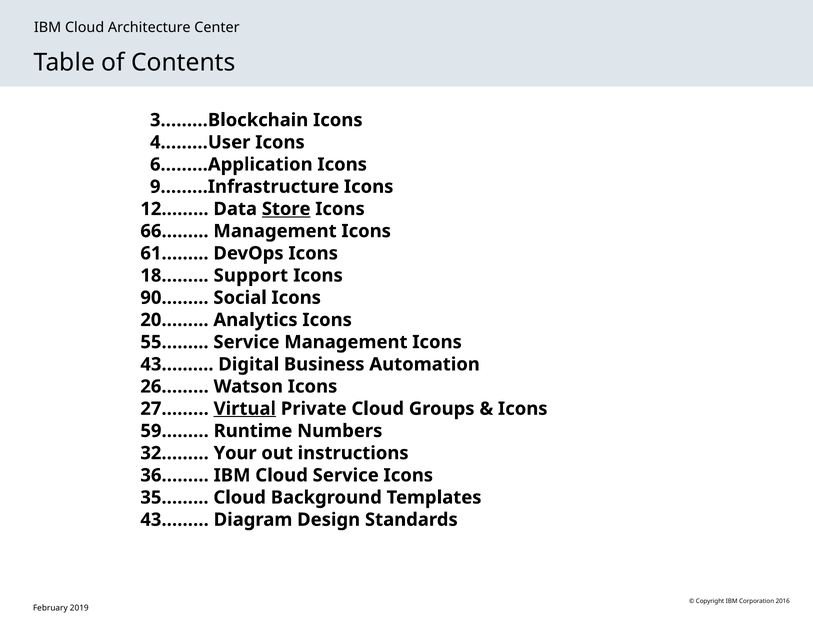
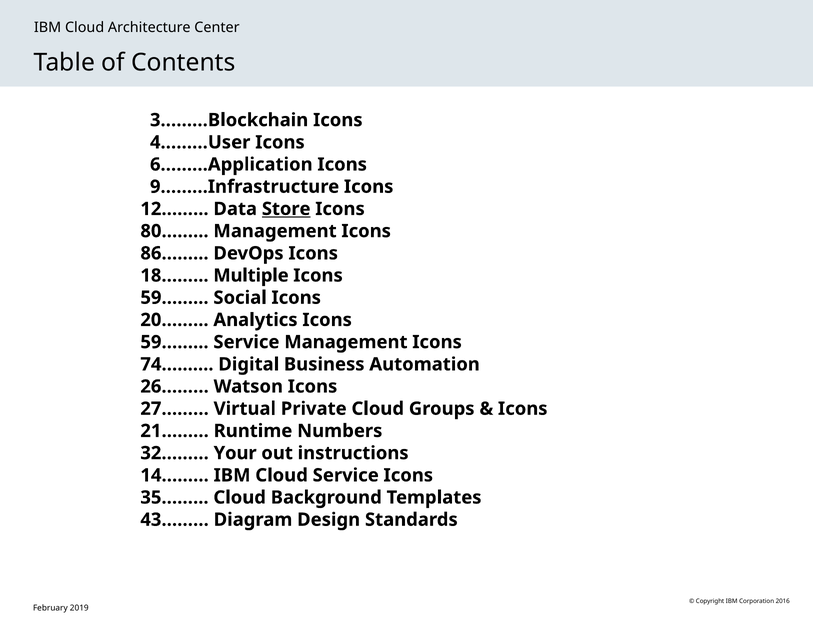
66……: 66…… -> 80…… (174, 231)
61……: 61…… -> 86…… (174, 253)
Support: Support -> Multiple (251, 275)
90……: 90…… -> 59…… (174, 297)
55……: 55…… -> 59…… (174, 342)
43…: 43… -> 74… (177, 364)
Virtual underline: present -> none (245, 408)
59………: 59……… -> 21……… (175, 430)
36………: 36……… -> 14……… (175, 475)
